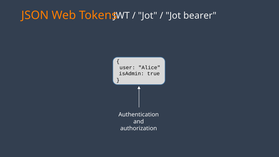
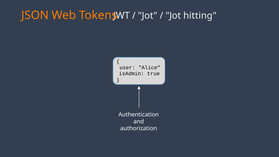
bearer: bearer -> hitting (200, 16)
